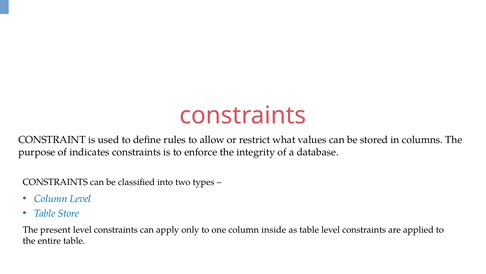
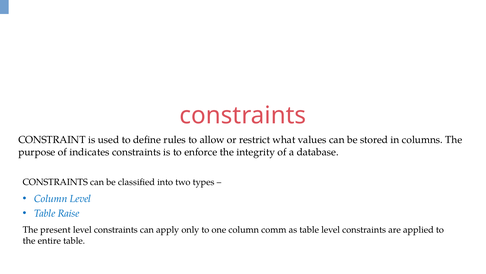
Store: Store -> Raise (69, 213)
inside: inside -> comm (274, 229)
